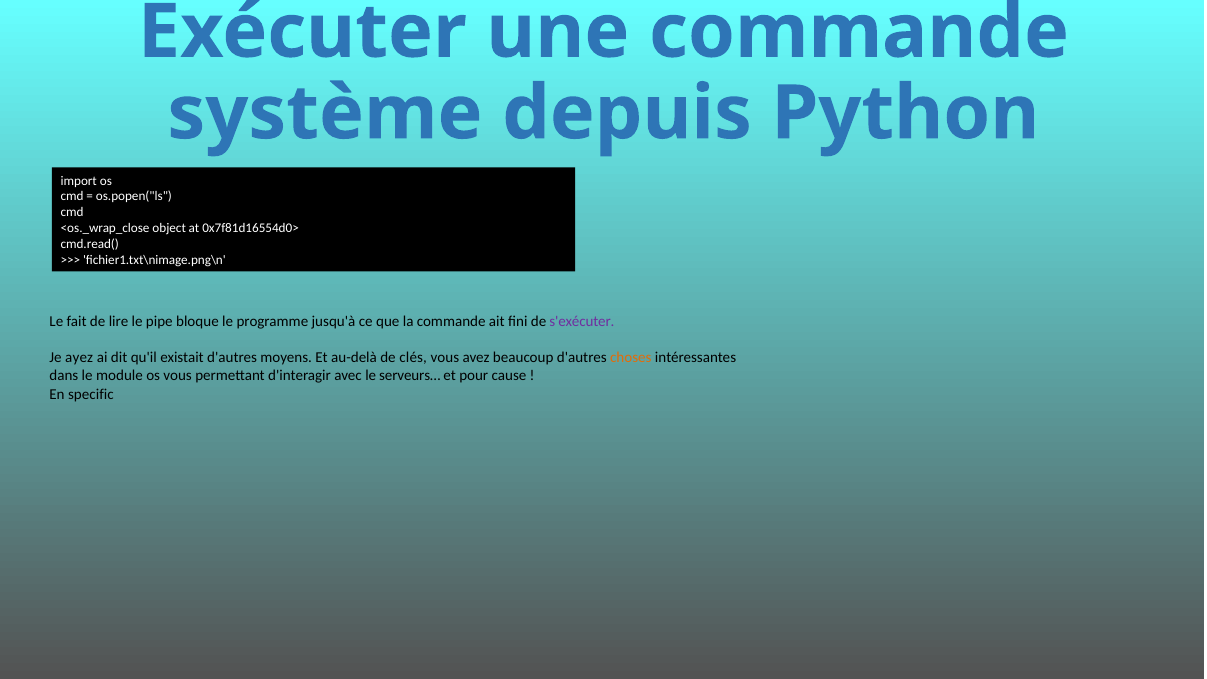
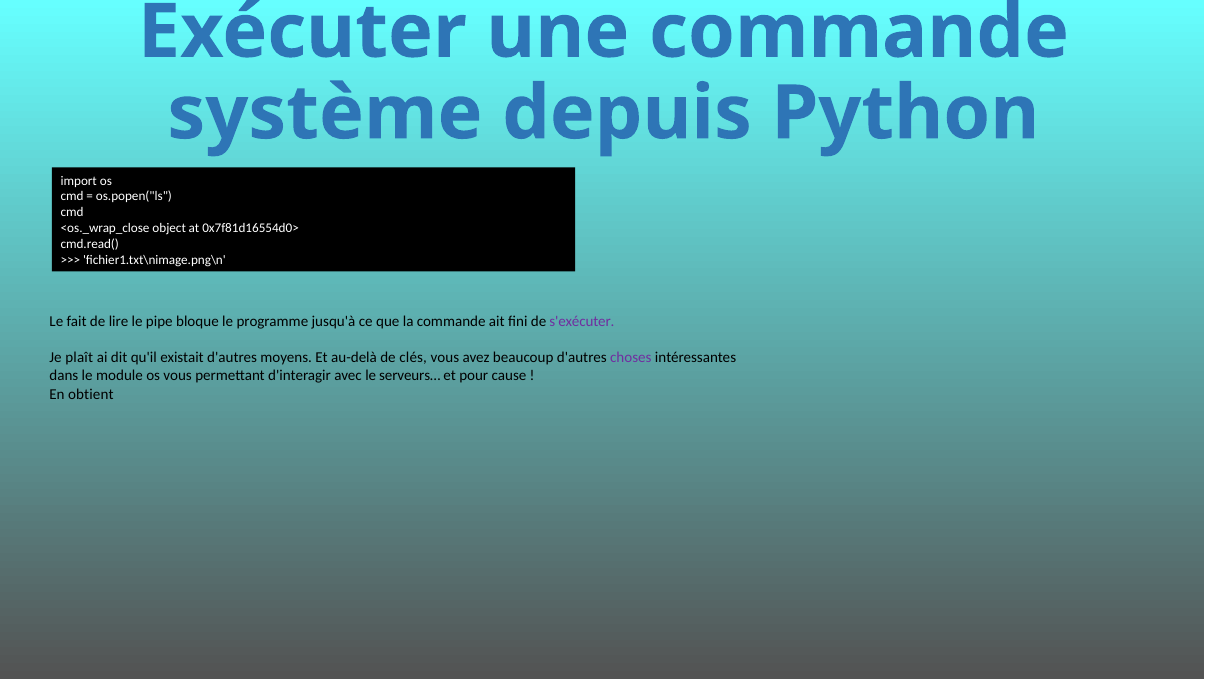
ayez: ayez -> plaît (79, 358)
choses colour: orange -> purple (631, 358)
specific: specific -> obtient (91, 394)
